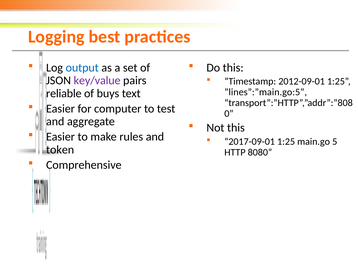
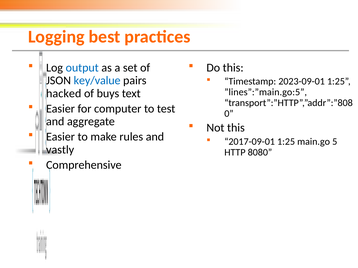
key/value colour: purple -> blue (97, 81)
2012-09-01: 2012-09-01 -> 2023-09-01 (302, 82)
reliable: reliable -> hacked (64, 94)
token: token -> vastly (60, 150)
